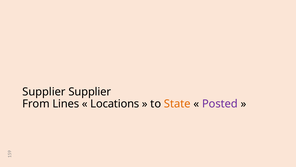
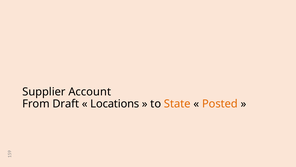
Supplier Supplier: Supplier -> Account (90, 92)
Lines: Lines -> Draft (66, 104)
Posted colour: purple -> orange (220, 104)
